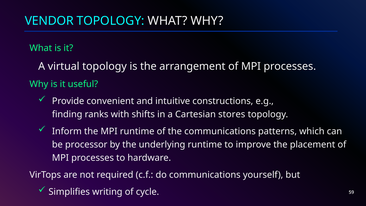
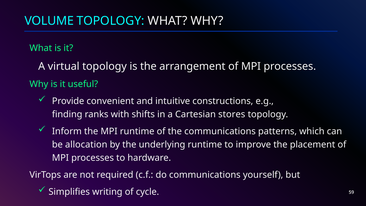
VENDOR: VENDOR -> VOLUME (49, 21)
processor: processor -> allocation (86, 144)
